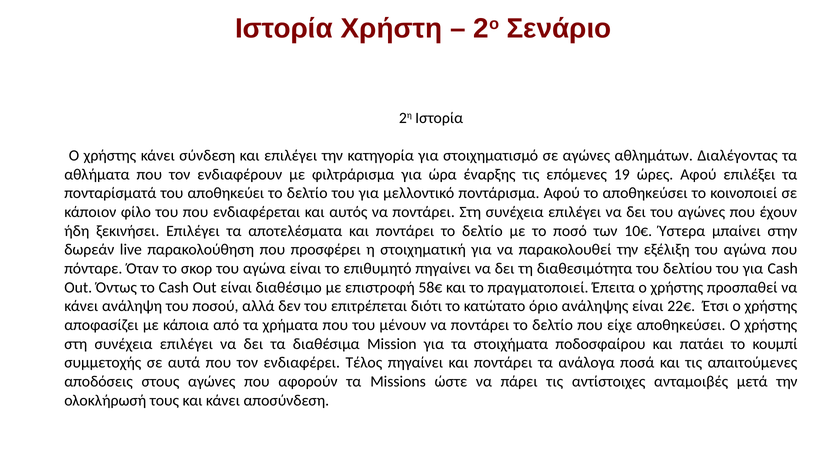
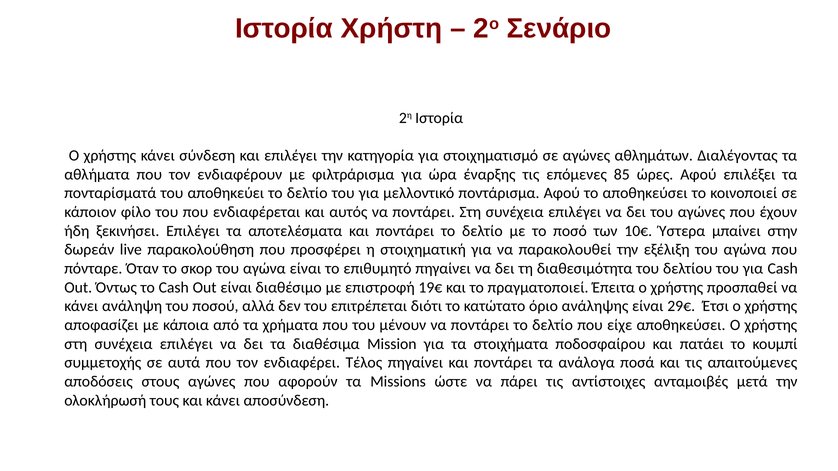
19: 19 -> 85 (622, 175)
58€: 58€ -> 19€ (430, 288)
22€: 22€ -> 29€ (681, 306)
